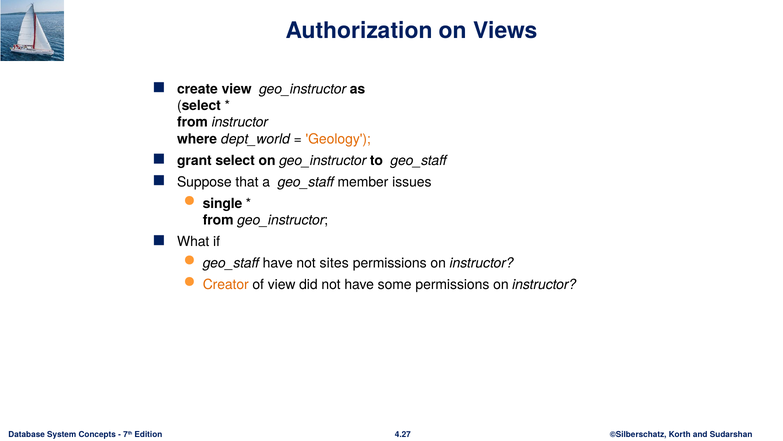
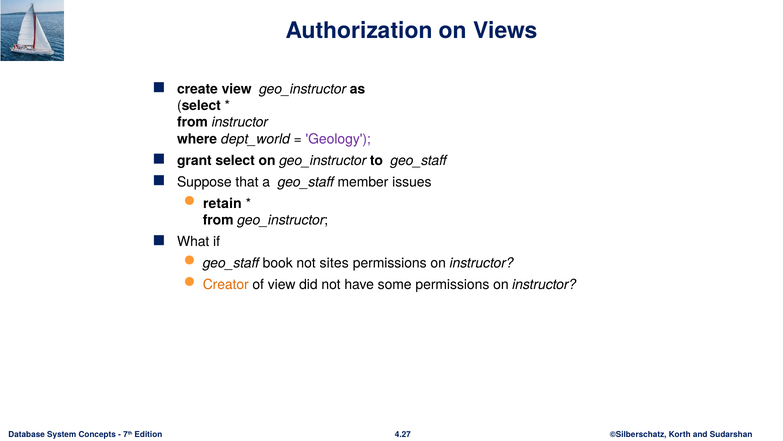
Geology colour: orange -> purple (338, 139)
single: single -> retain (222, 203)
geo_staff have: have -> book (278, 263)
